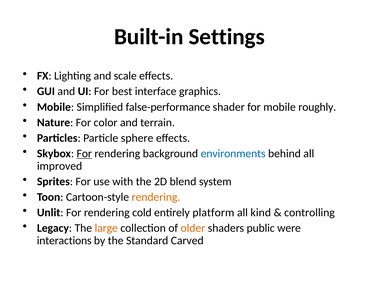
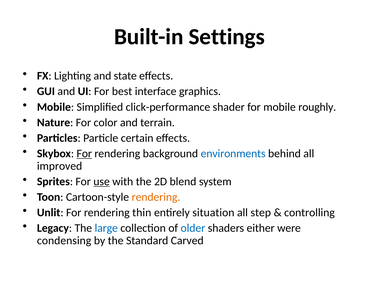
scale: scale -> state (125, 76)
false-performance: false-performance -> click-performance (168, 107)
sphere: sphere -> certain (137, 138)
use underline: none -> present (102, 182)
cold: cold -> thin (142, 213)
platform: platform -> situation (213, 213)
kind: kind -> step (261, 213)
large colour: orange -> blue (106, 228)
older colour: orange -> blue (193, 228)
public: public -> either (261, 228)
interactions: interactions -> condensing (64, 241)
